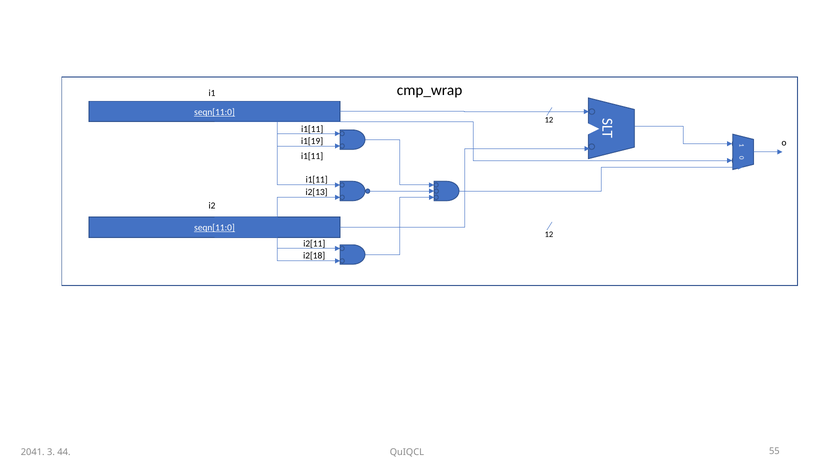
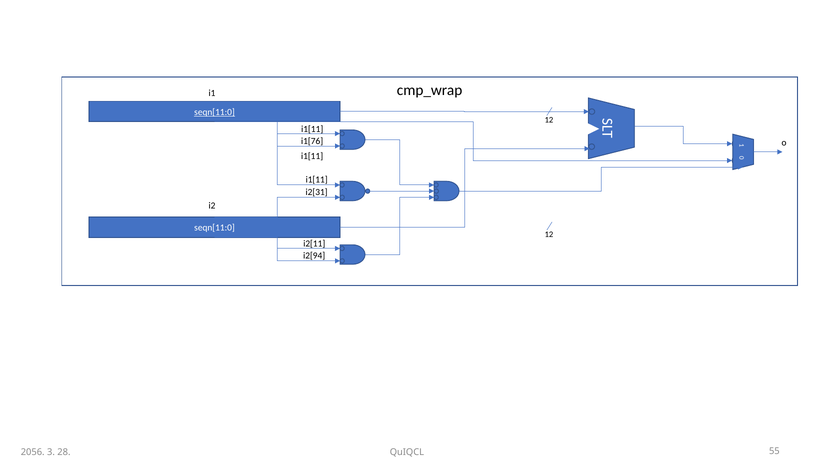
i1[19: i1[19 -> i1[76 (312, 141)
i2[13: i2[13 -> i2[31 (317, 192)
seqn[11:0 underline: present -> none (214, 228)
i2[18: i2[18 -> i2[94 (314, 255)
2041: 2041 -> 2056 (33, 452)
44: 44 -> 28 (64, 452)
